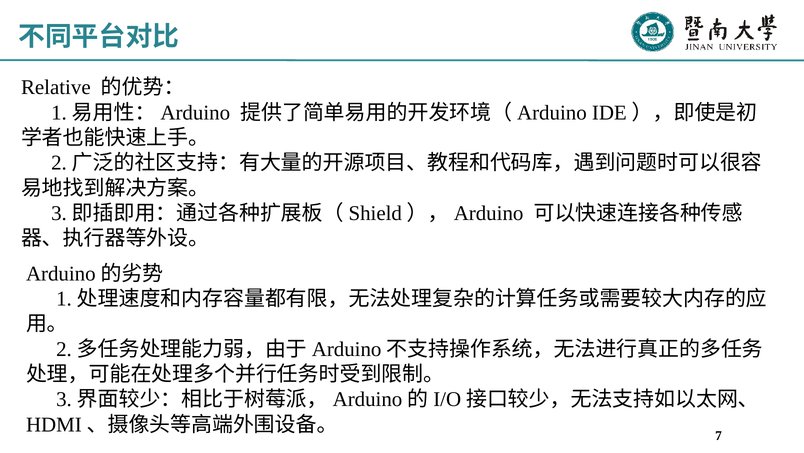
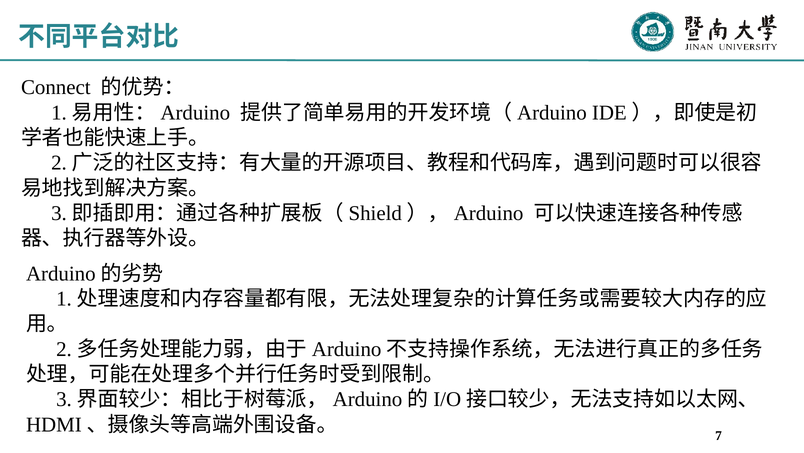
Relative: Relative -> Connect (56, 87)
